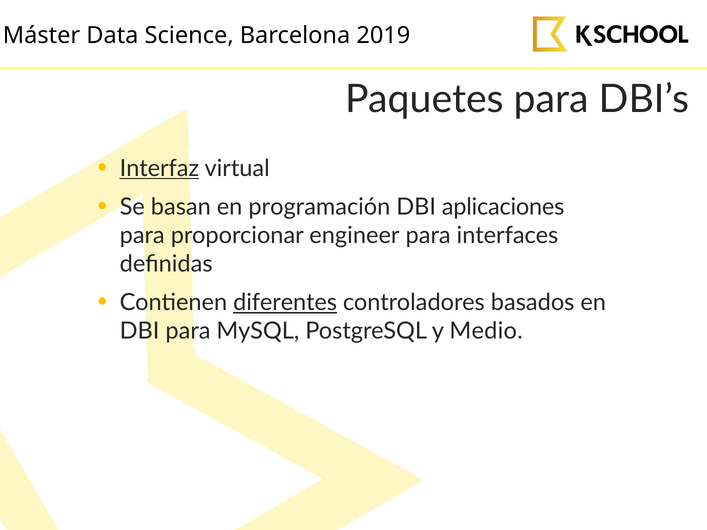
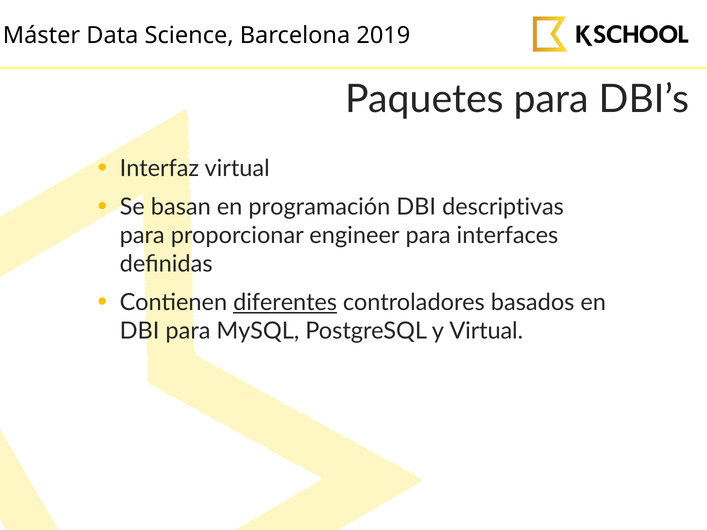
Interfaz underline: present -> none (159, 168)
aplicaciones: aplicaciones -> descriptivas (503, 207)
y Medio: Medio -> Virtual (486, 331)
